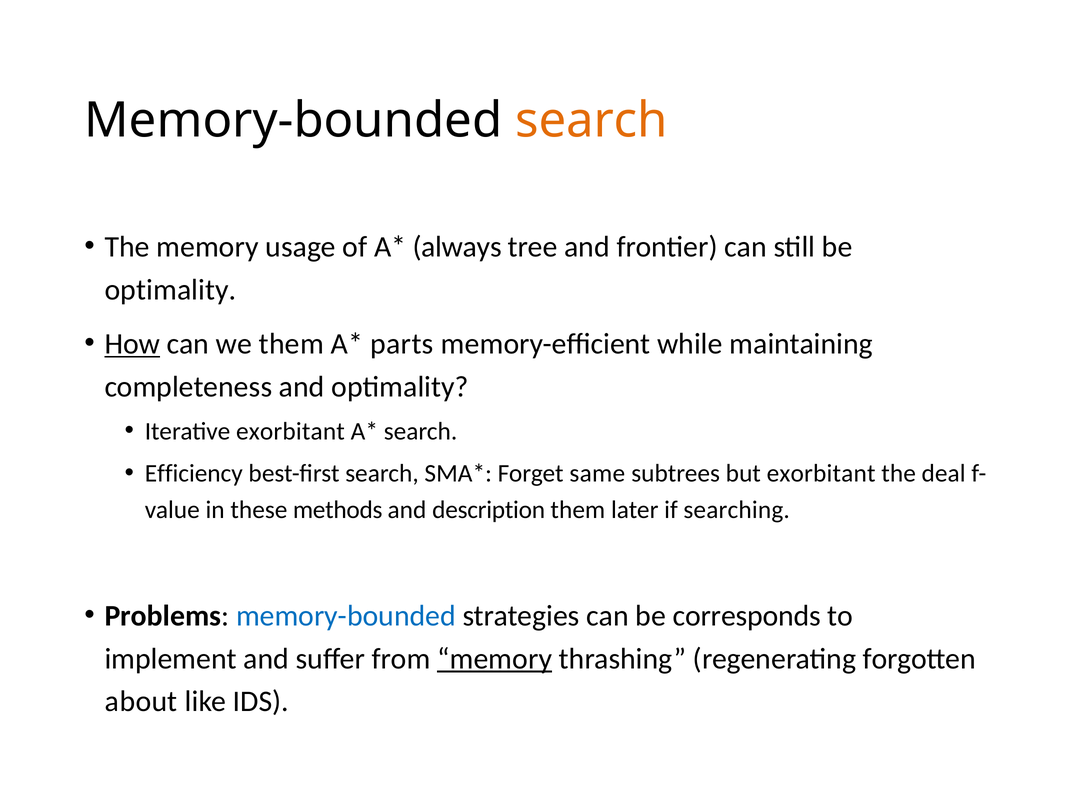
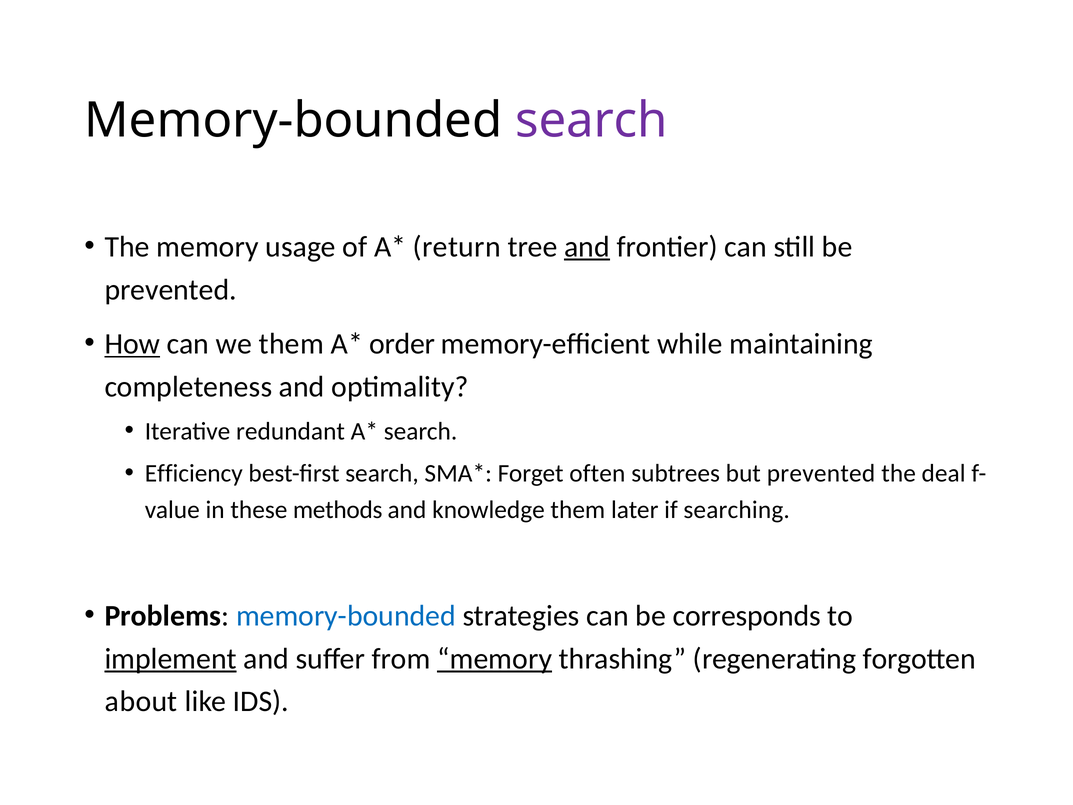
search colour: orange -> purple (591, 120)
always: always -> return (457, 247)
and underline: none -> present (587, 247)
optimality: optimality -> prevented (171, 290)
parts: parts -> order (402, 344)
Iterative exorbitant: exorbitant -> redundant (291, 431)
same: same -> often (597, 473)
but exorbitant: exorbitant -> prevented (821, 473)
description: description -> knowledge (489, 510)
implement underline: none -> present (171, 658)
